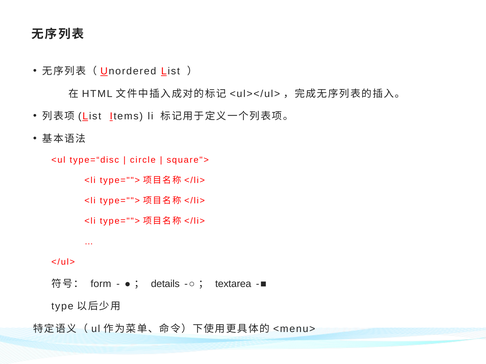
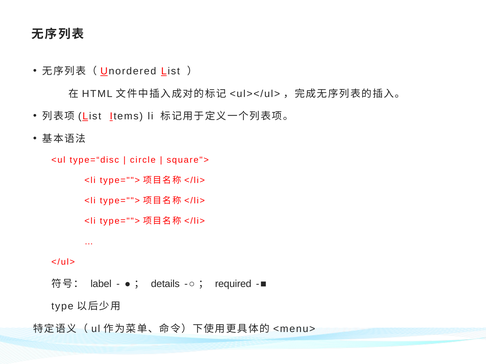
form: form -> label (101, 284)
textarea: textarea -> required (233, 284)
